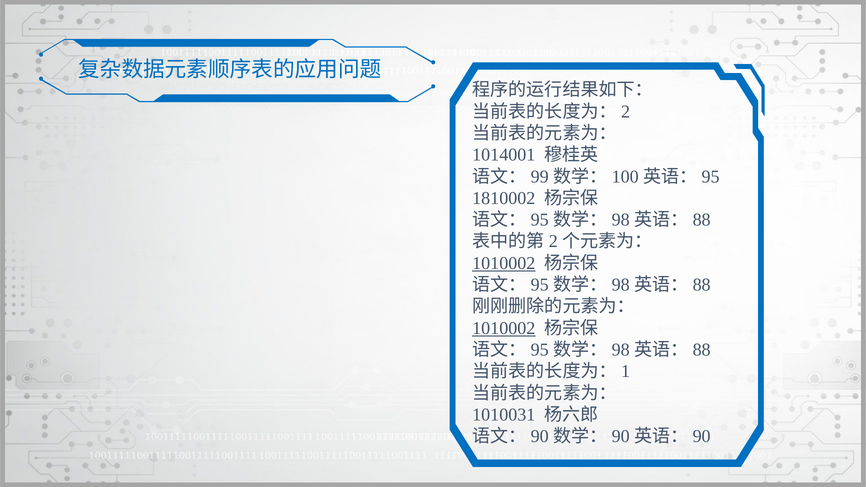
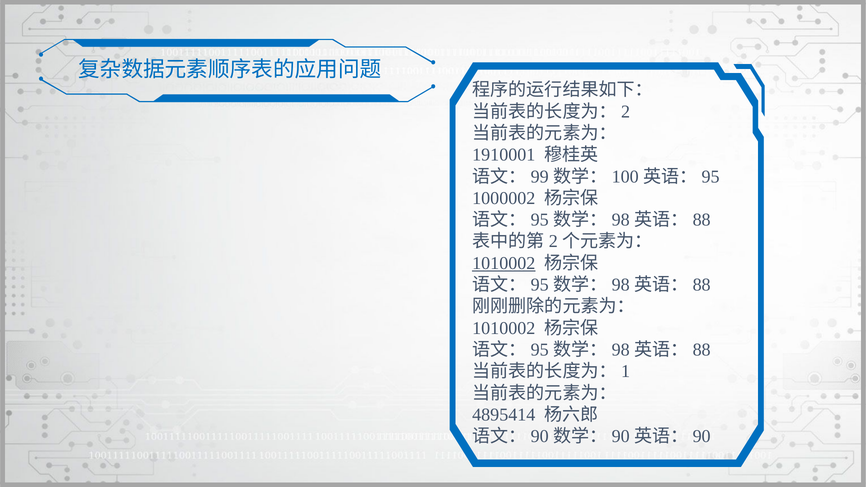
1014001: 1014001 -> 1910001 (504, 155)
1810002: 1810002 -> 1000002 (504, 198)
1010002 underline: present -> none (504, 328)
1010031: 1010031 -> 4895414 (504, 415)
